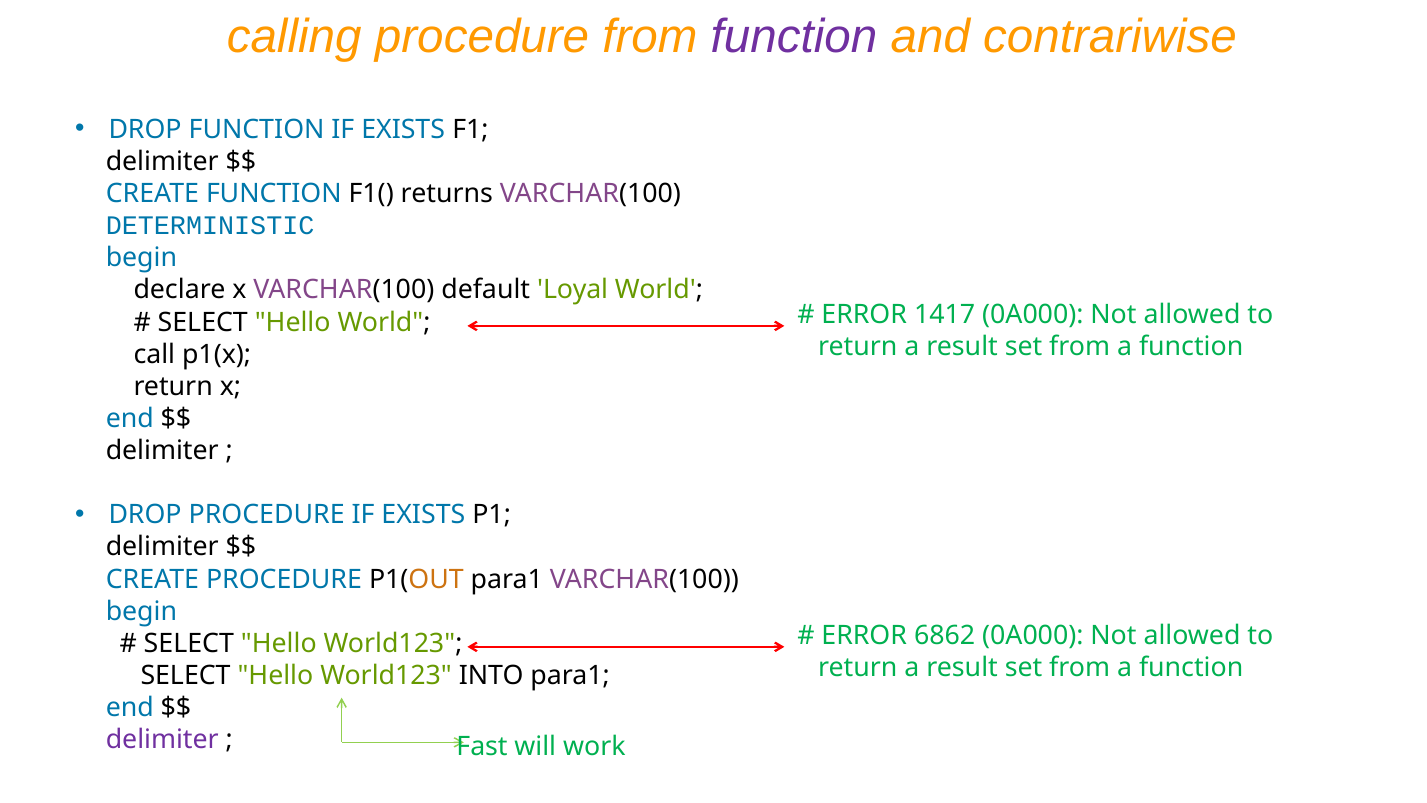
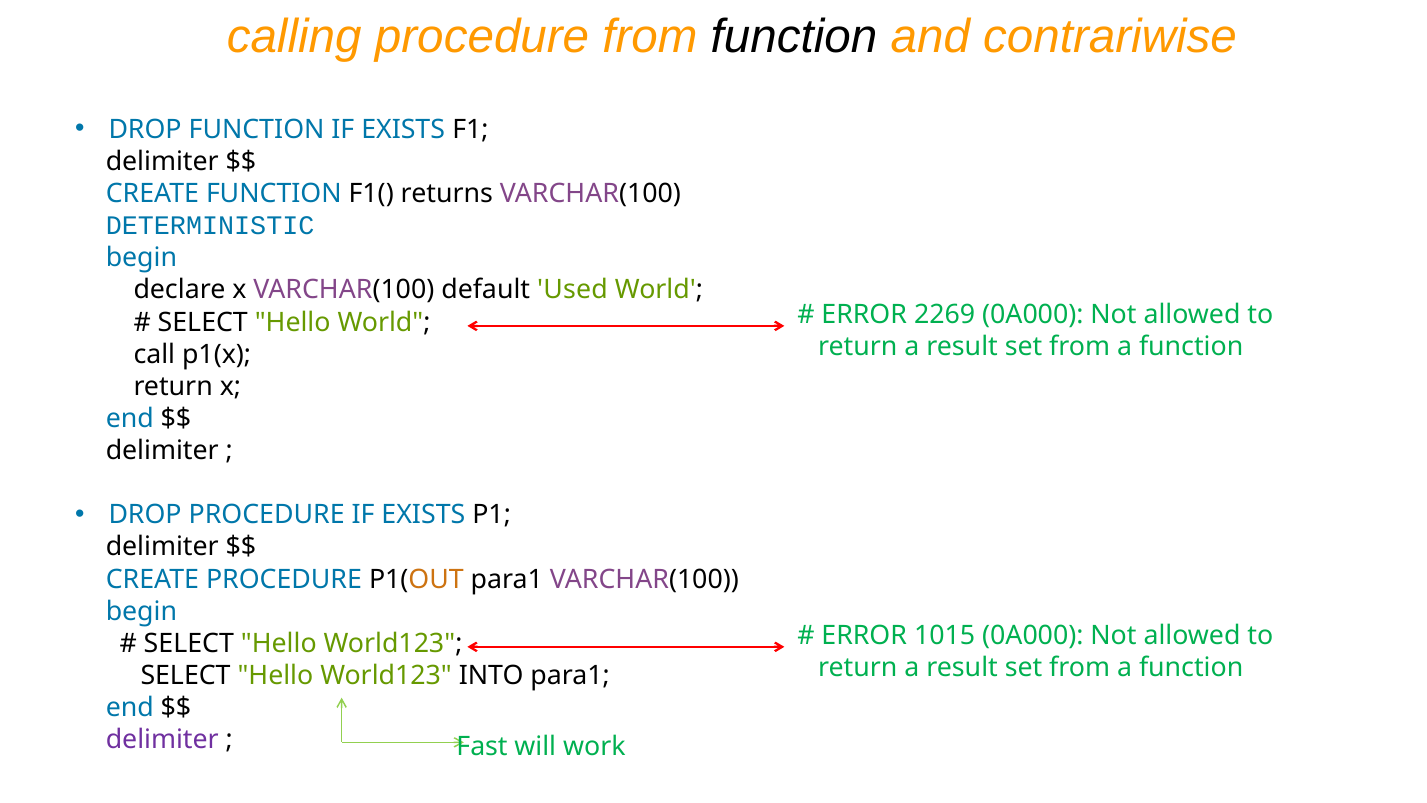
function colour: purple -> black (794, 37)
Loyal: Loyal -> Used (572, 290)
1417: 1417 -> 2269 (945, 314)
6862: 6862 -> 1015 (945, 635)
